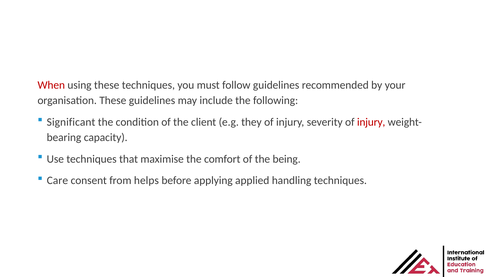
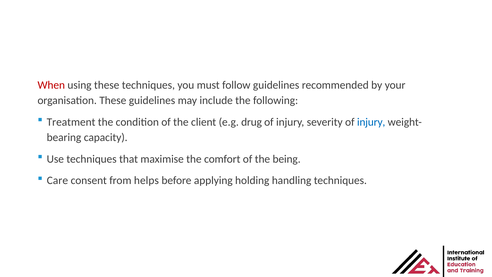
Significant: Significant -> Treatment (71, 122)
they: they -> drug (252, 122)
injury colour: red -> blue (371, 122)
applied: applied -> holding (252, 180)
